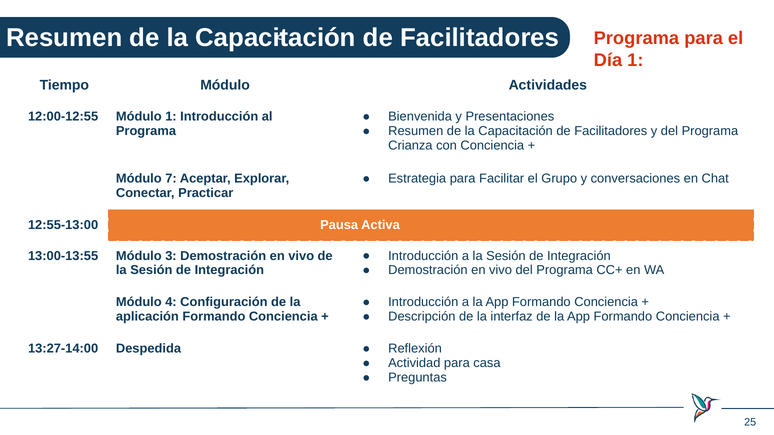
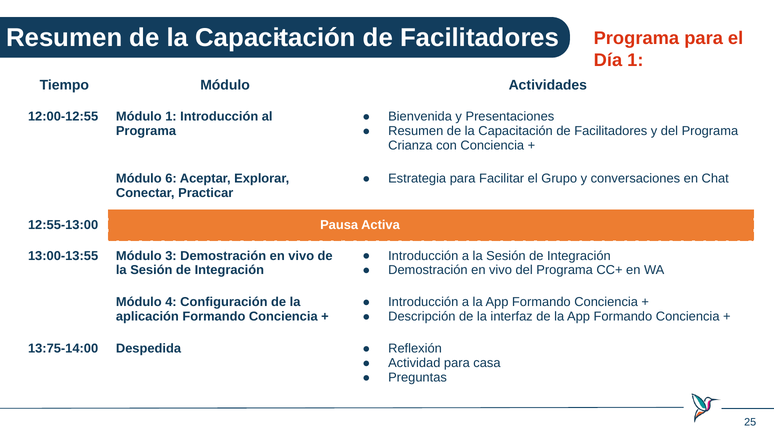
7: 7 -> 6 (171, 179)
13:27-14:00: 13:27-14:00 -> 13:75-14:00 (63, 349)
